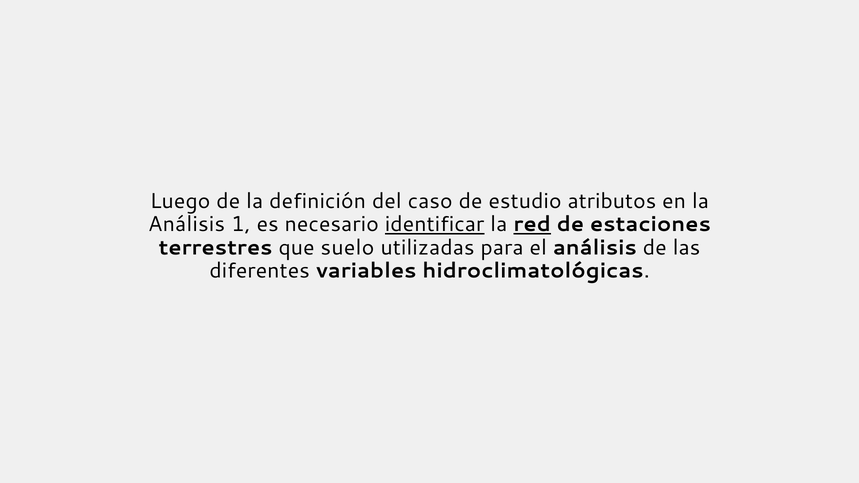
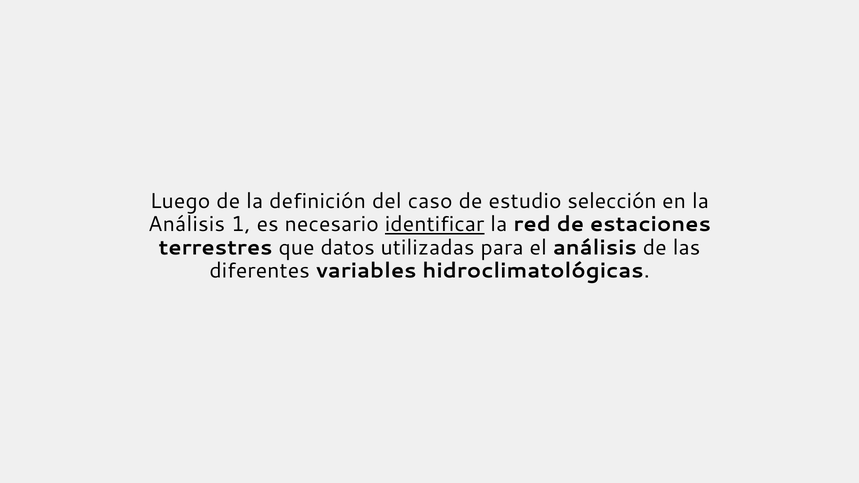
atributos: atributos -> selección (612, 201)
red underline: present -> none (532, 224)
suelo: suelo -> datos (348, 248)
